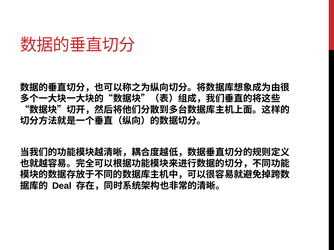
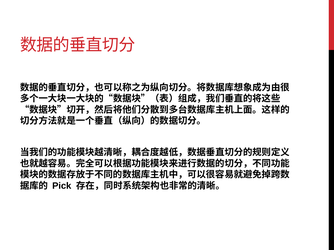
Deal: Deal -> Pick (62, 186)
